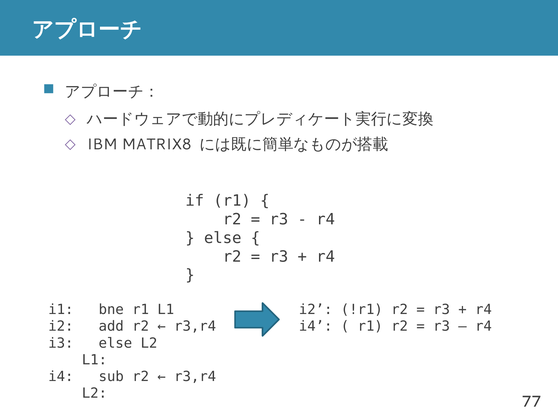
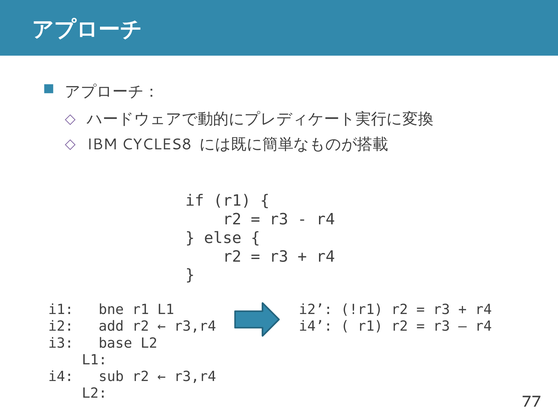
MATRIX8: MATRIX8 -> CYCLES8 (157, 144)
i3 else: else -> base (115, 343)
